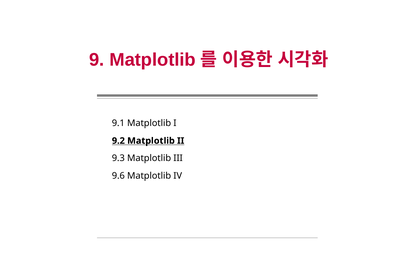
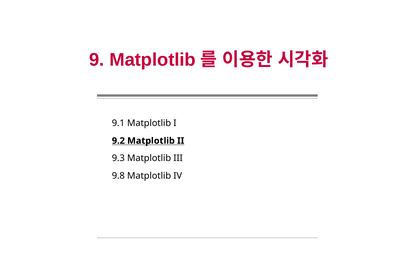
9.6: 9.6 -> 9.8 (118, 176)
